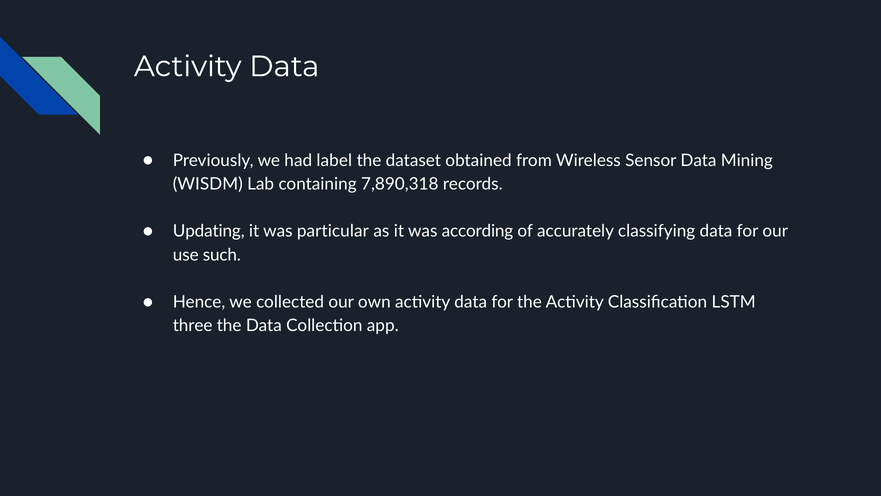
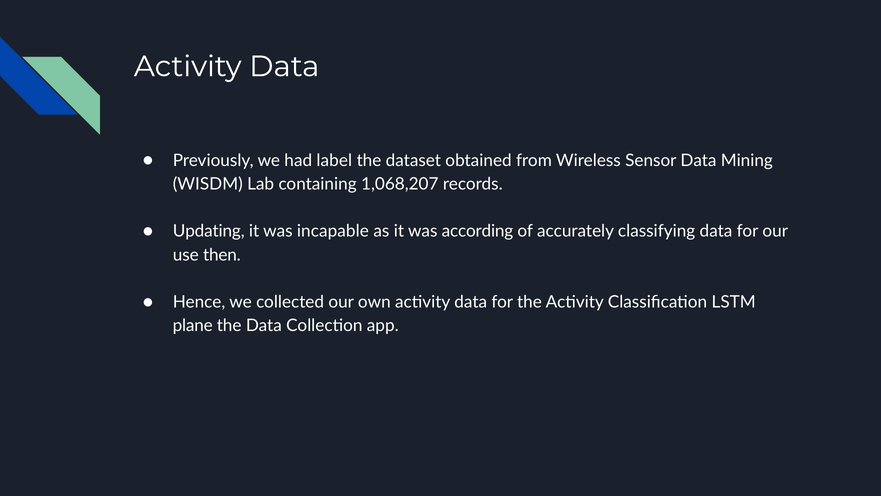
7,890,318: 7,890,318 -> 1,068,207 (400, 184)
particular: particular -> incapable (333, 231)
such: such -> then (222, 255)
three: three -> plane (193, 326)
